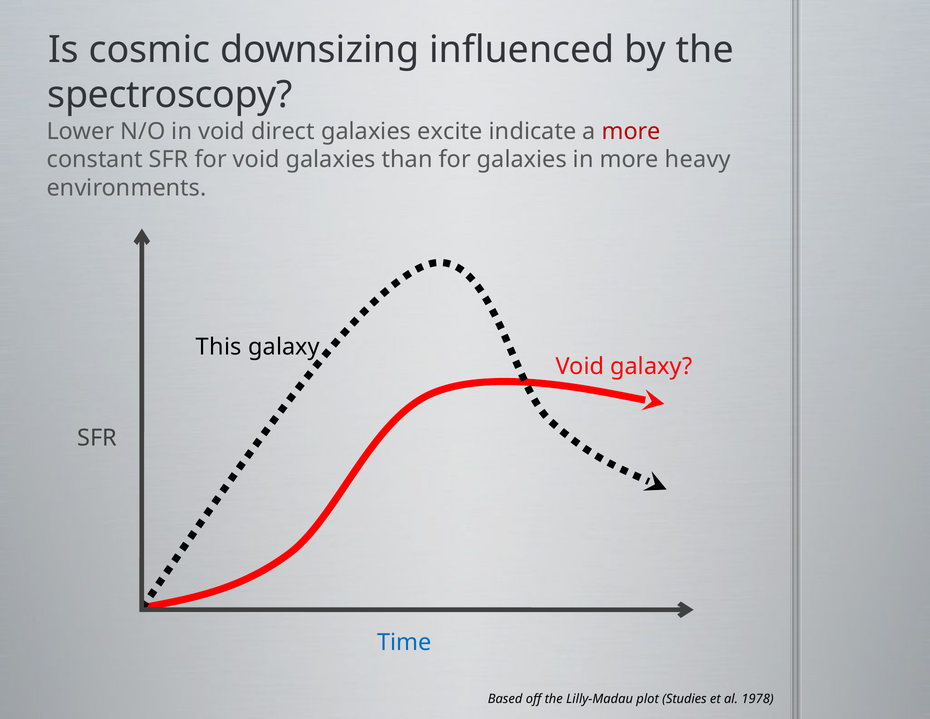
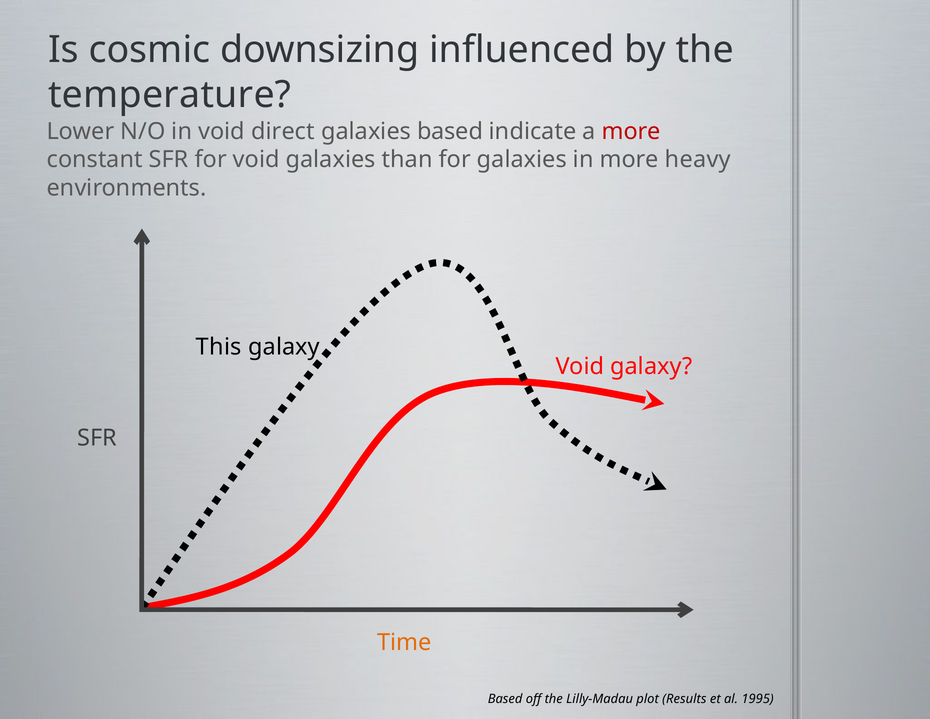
spectroscopy: spectroscopy -> temperature (170, 95)
galaxies excite: excite -> based (450, 131)
Time colour: blue -> orange (404, 642)
Studies: Studies -> Results (684, 698)
1978: 1978 -> 1995 (758, 698)
